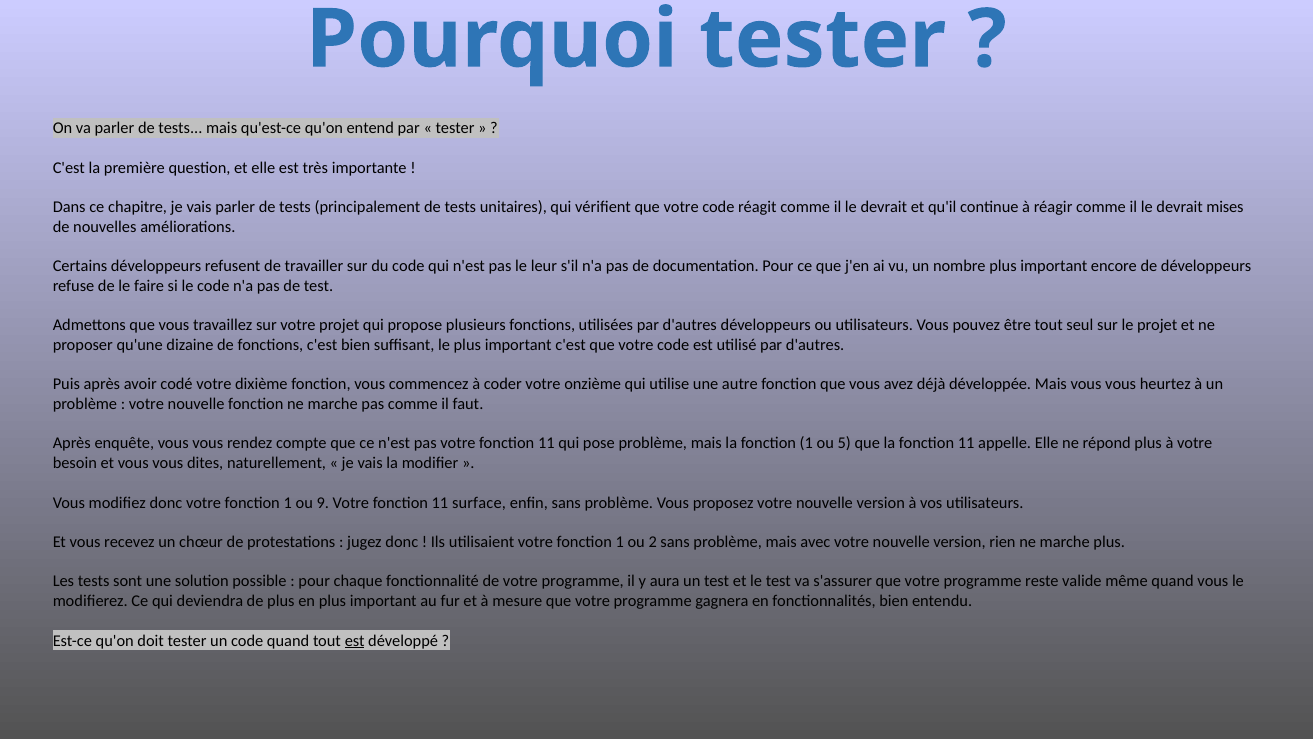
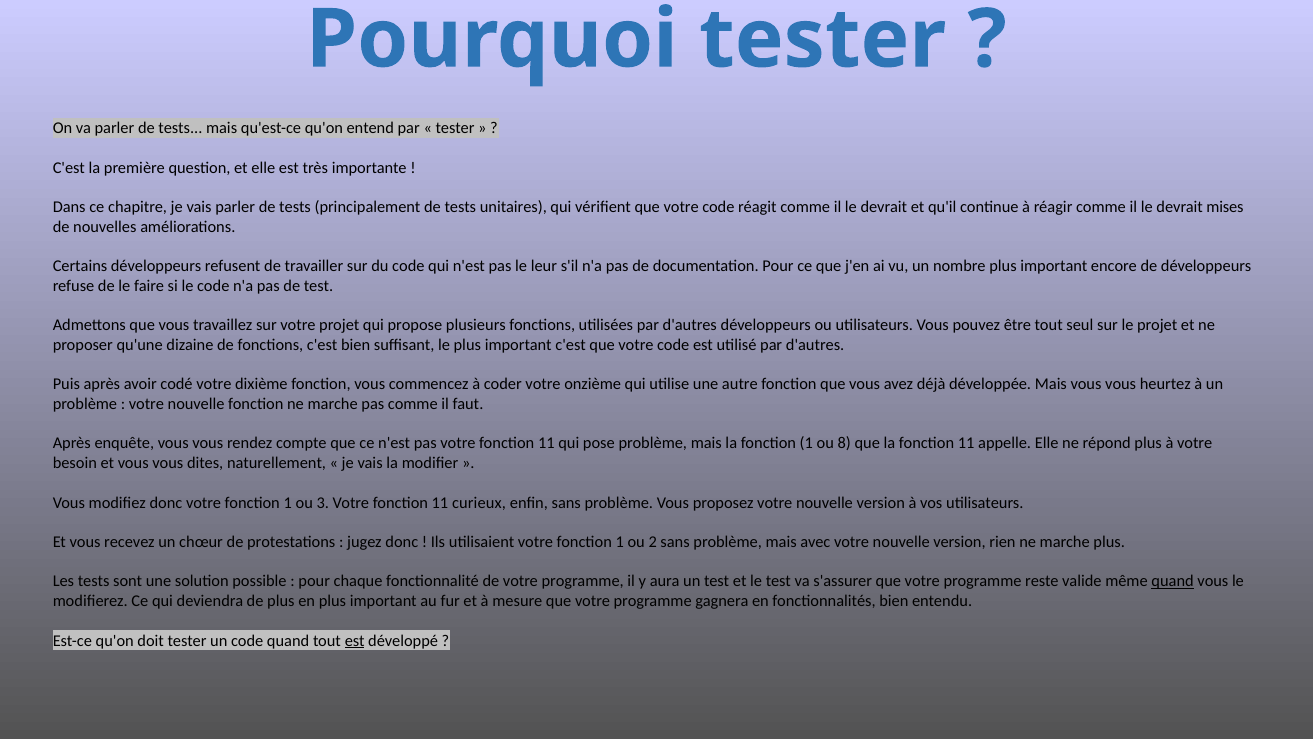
5: 5 -> 8 (844, 443)
9: 9 -> 3 (323, 502)
surface: surface -> curieux (479, 502)
quand underline: none -> present (1173, 581)
